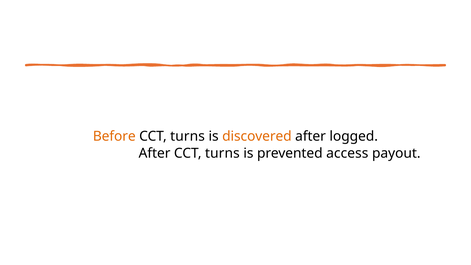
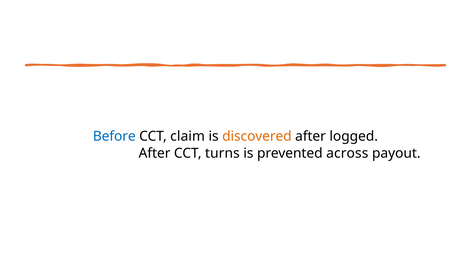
Before colour: orange -> blue (114, 136)
turns: turns -> claim (188, 136)
access: access -> across (347, 153)
